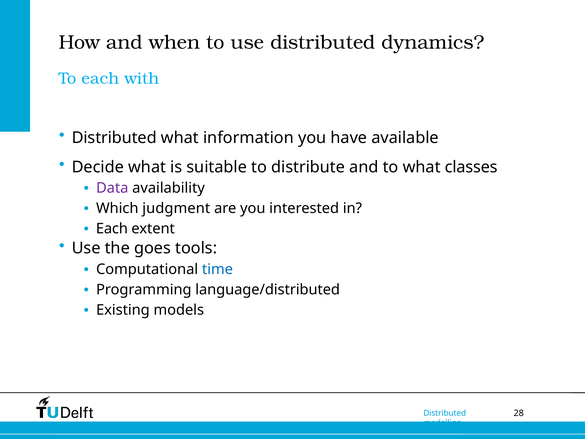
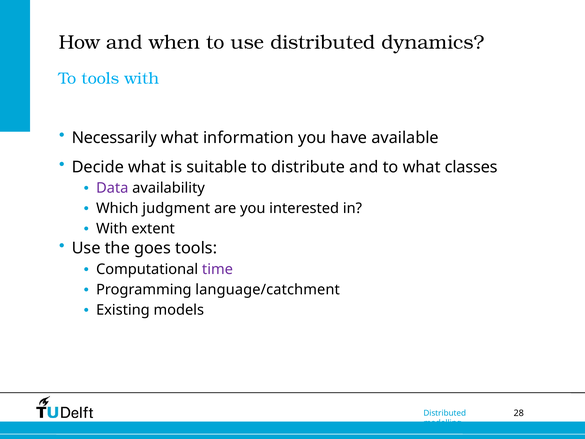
To each: each -> tools (100, 78)
Distributed: Distributed -> Necessarily (114, 138)
Each: Each -> With (112, 229)
time colour: blue -> purple (217, 269)
language/distributed: language/distributed -> language/catchment (268, 290)
